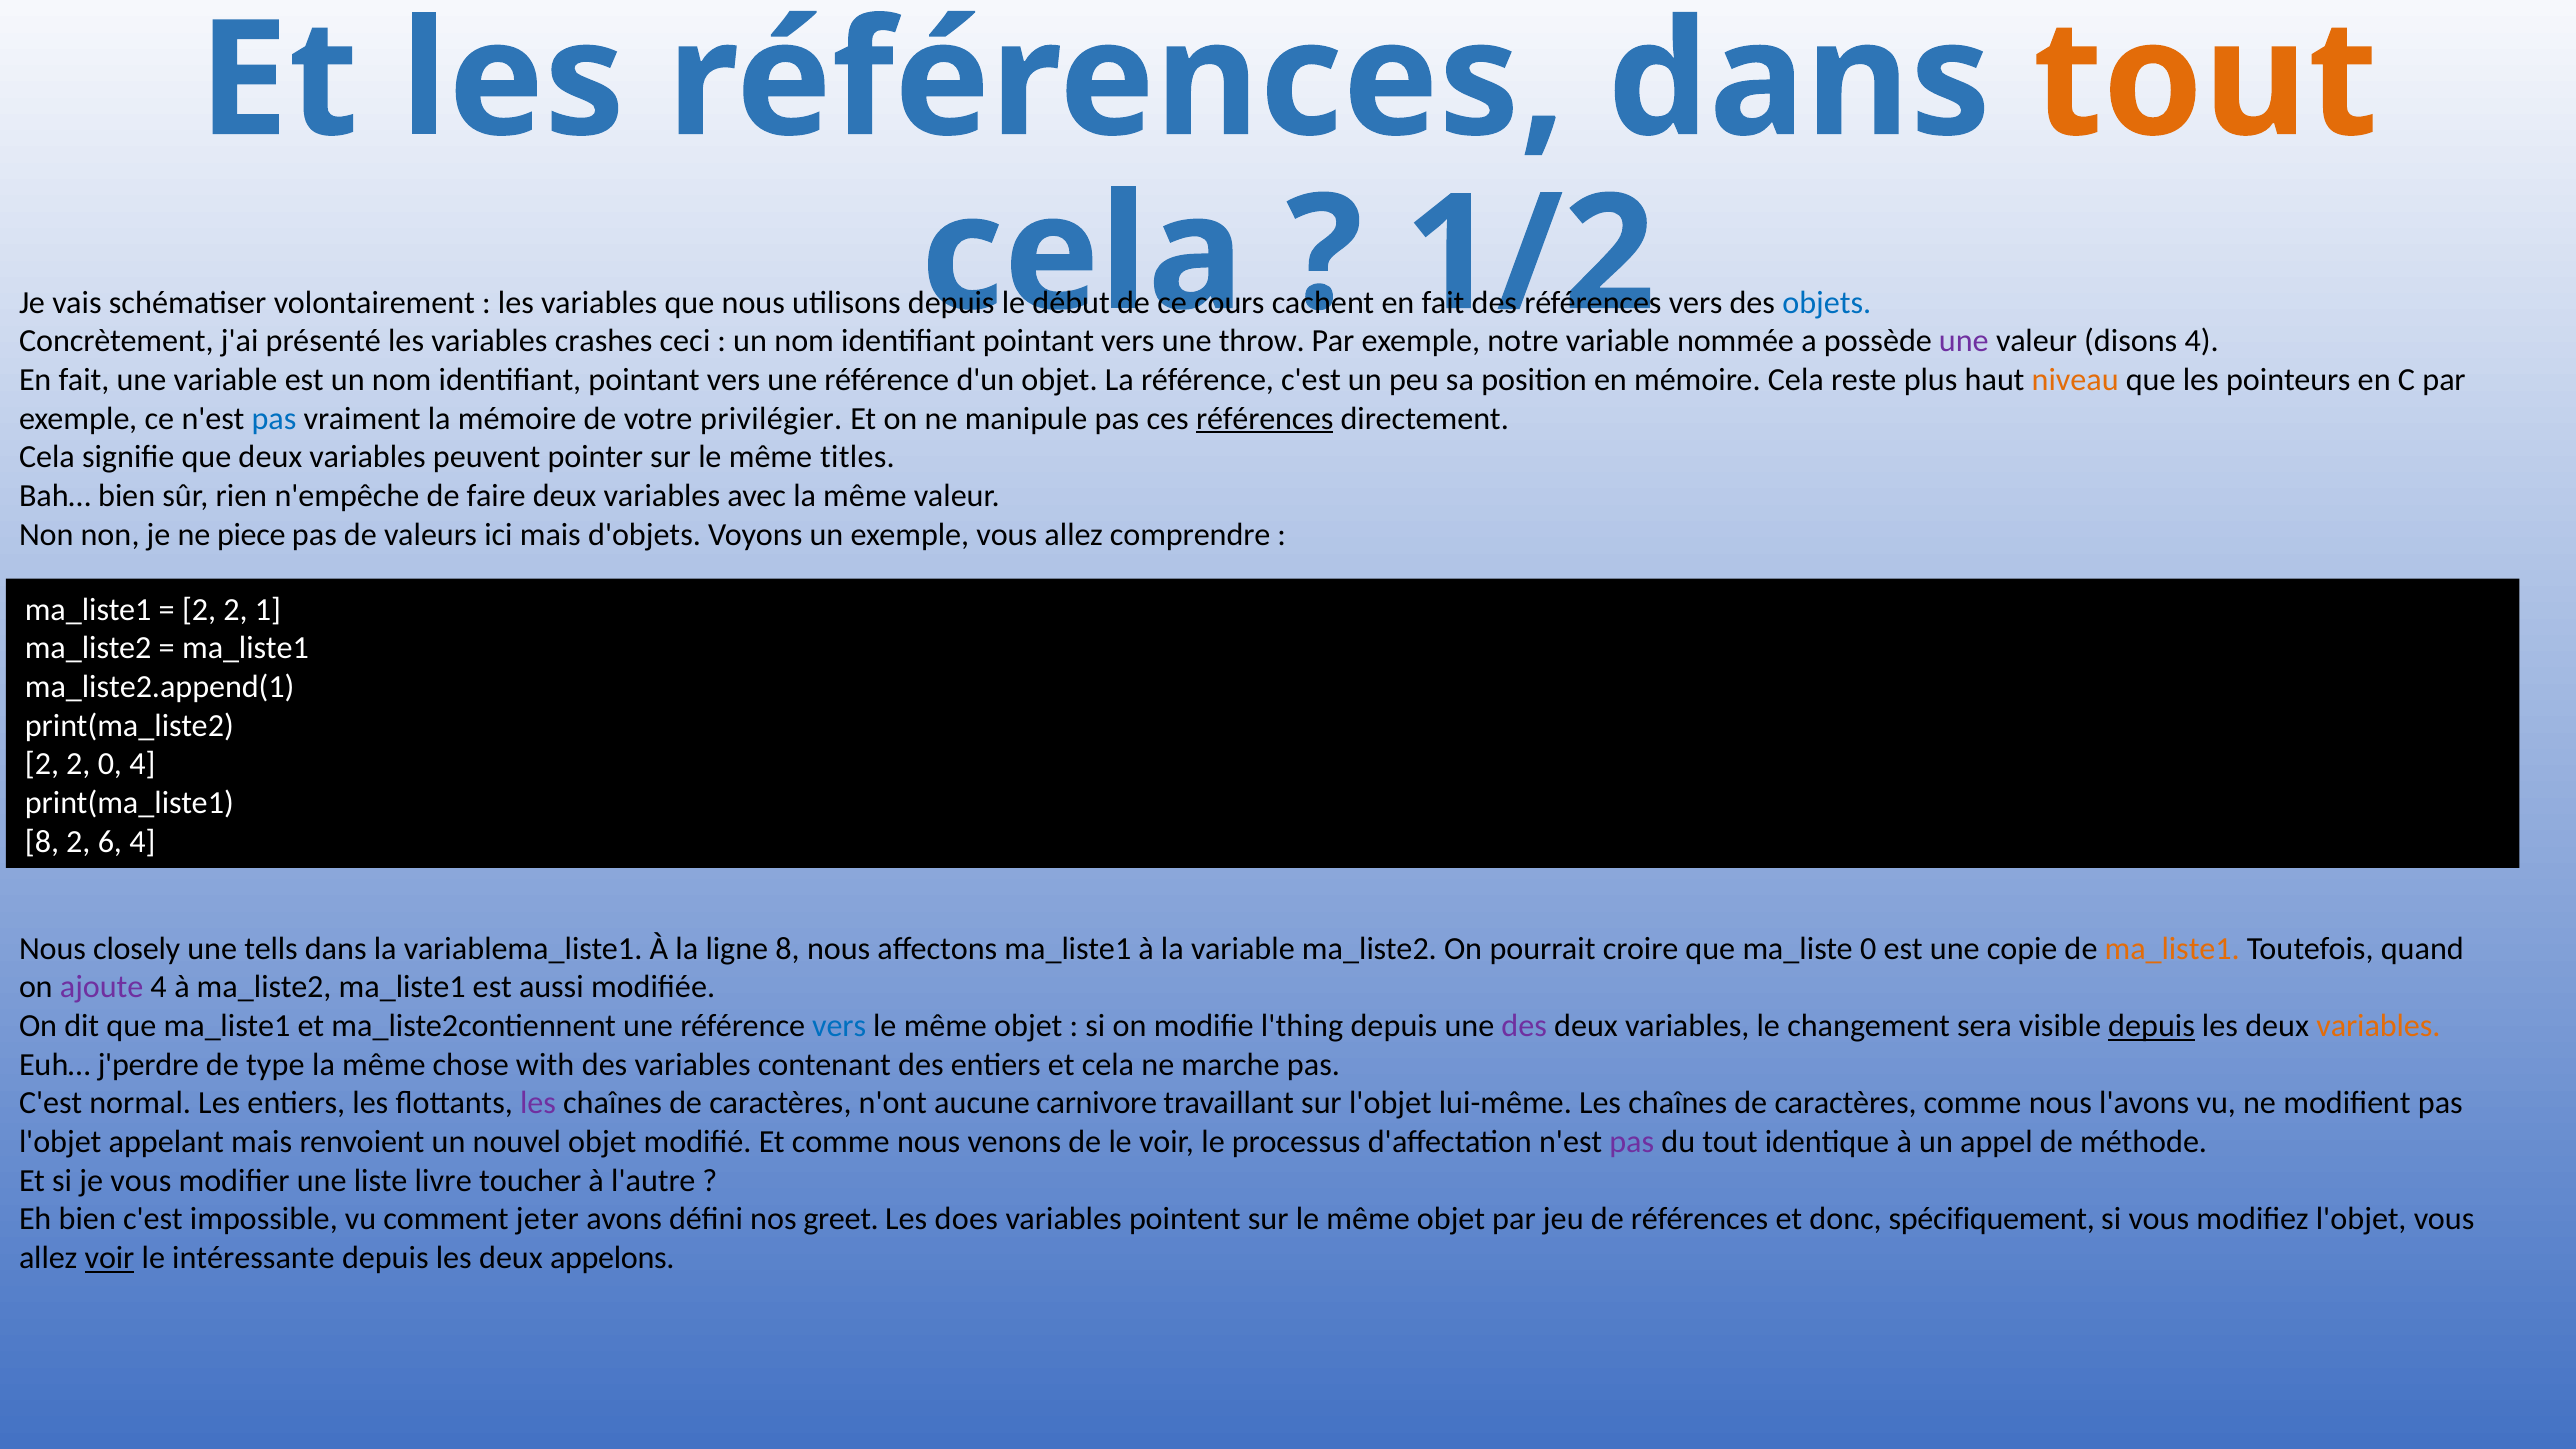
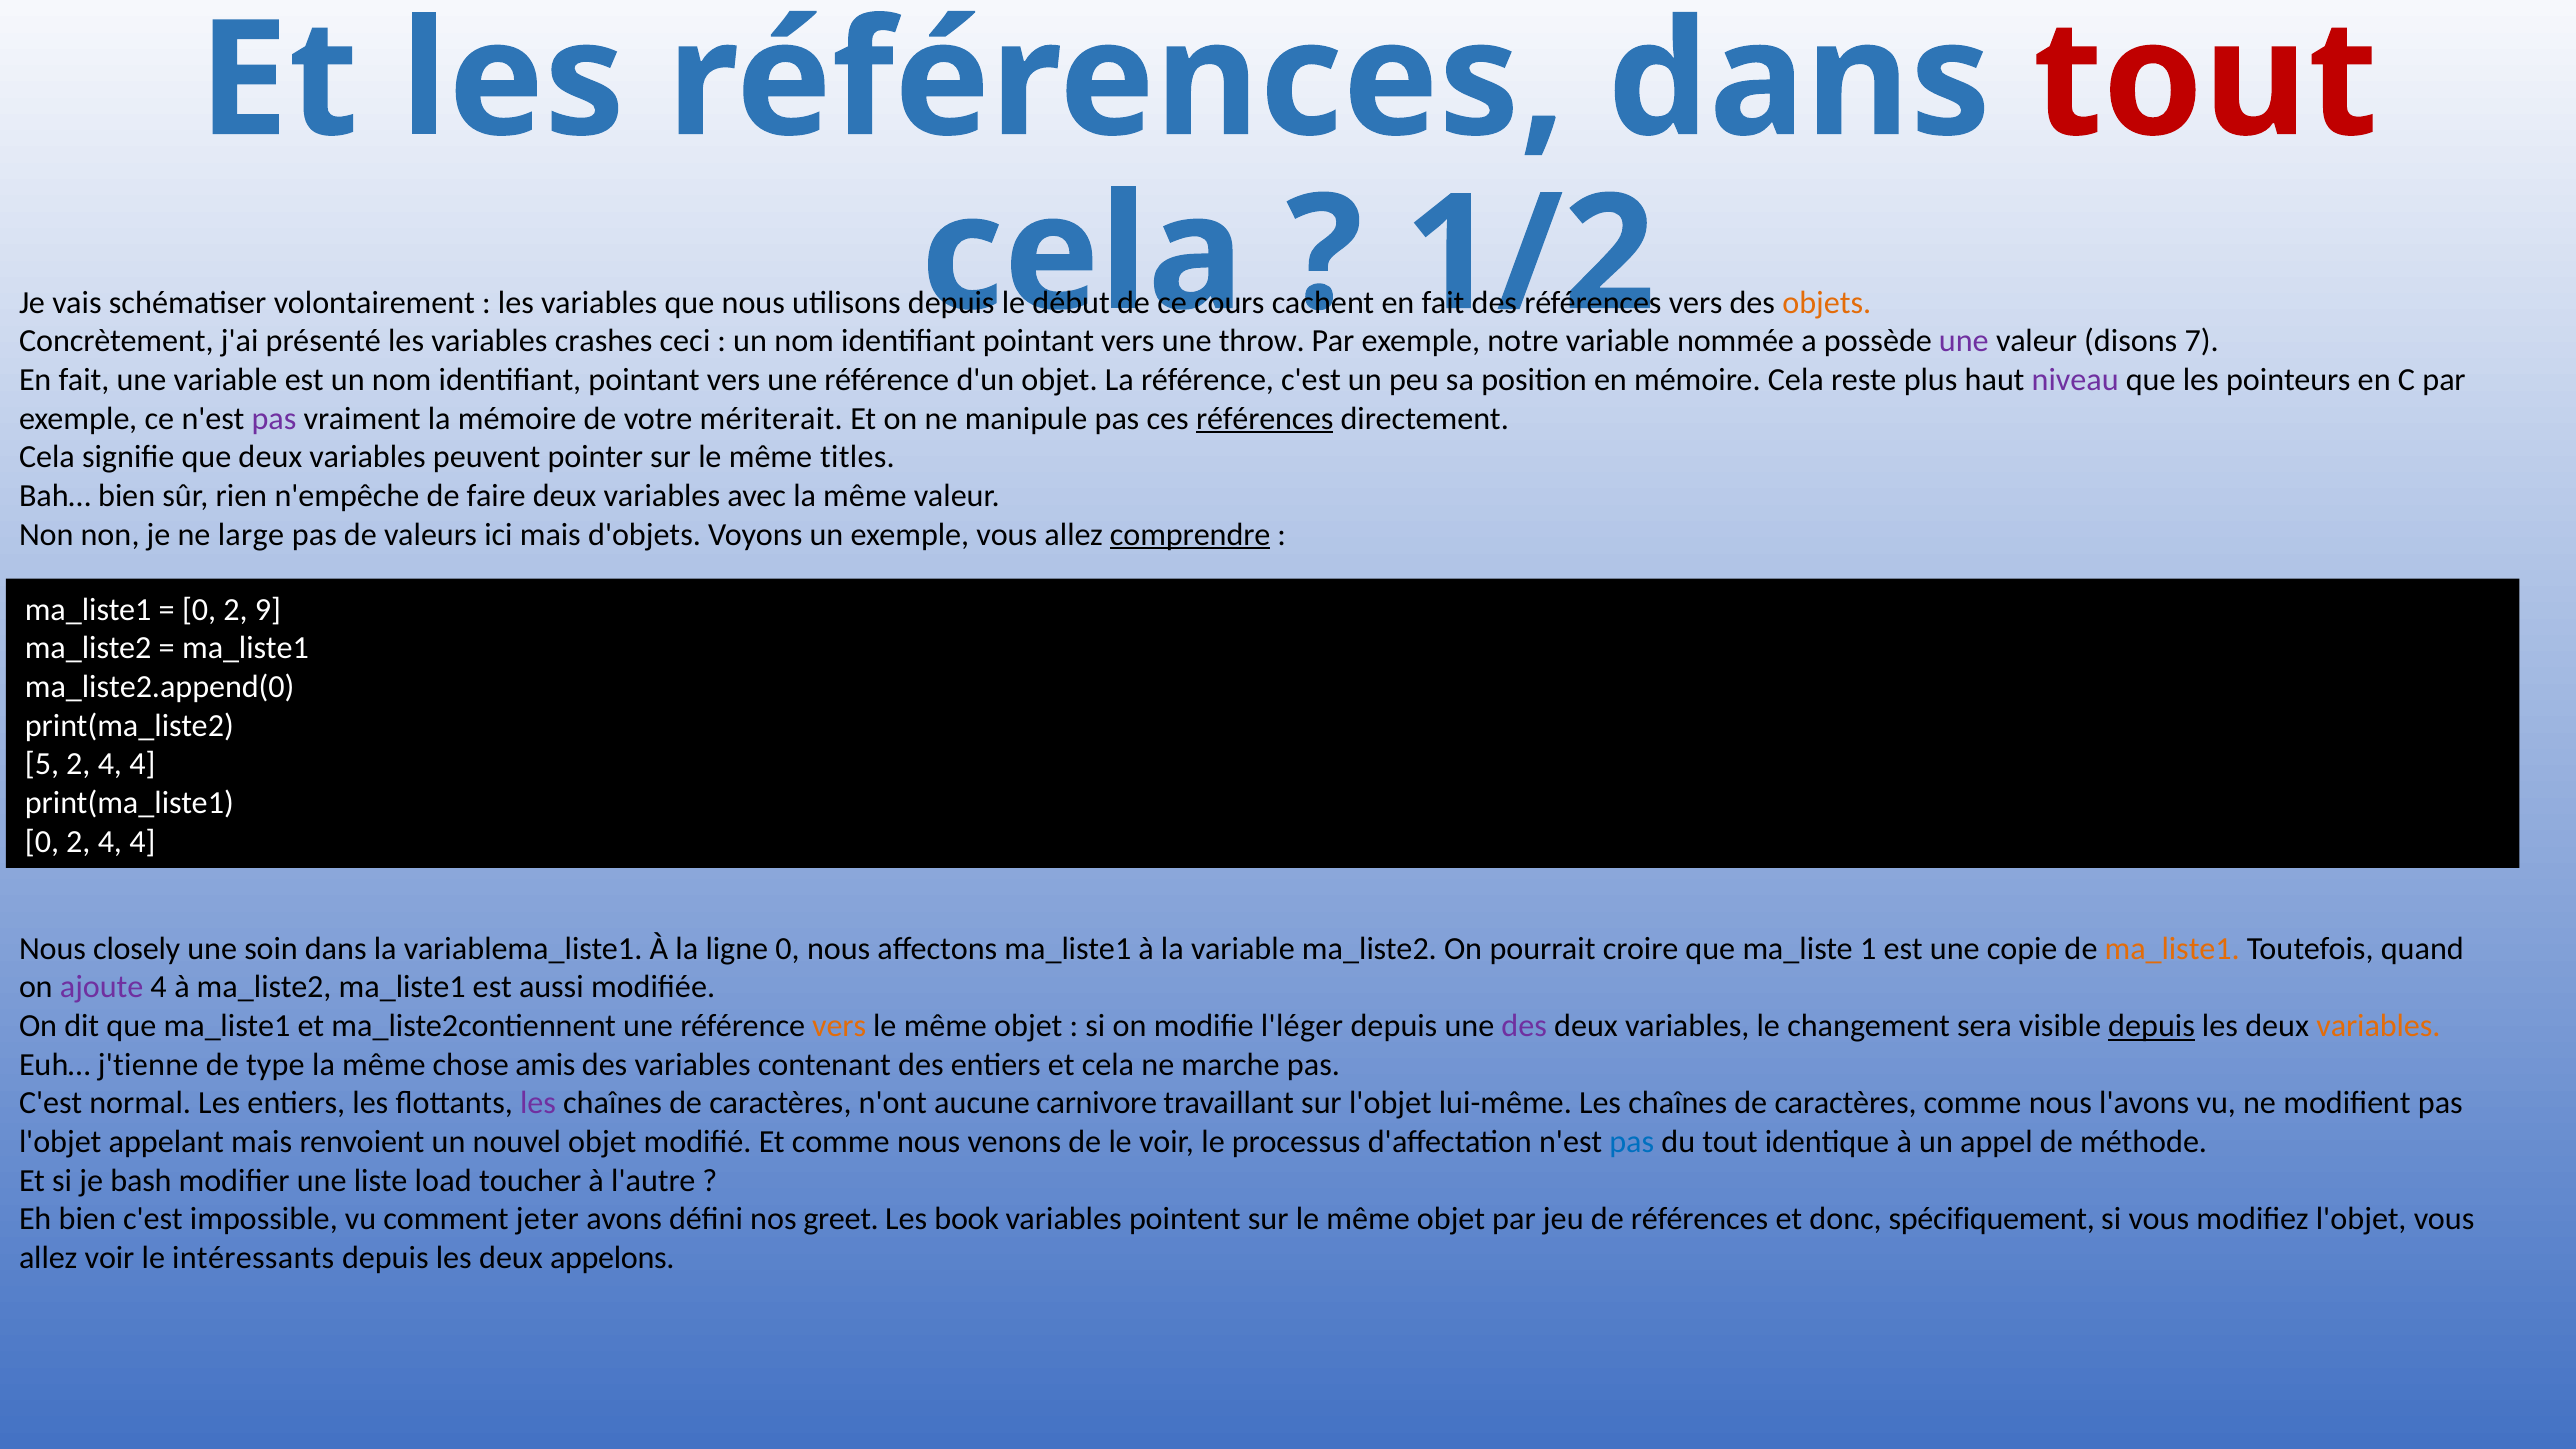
tout colour: orange -> red (2205, 81)
objets colour: blue -> orange (1827, 303)
disons 4: 4 -> 7 (2202, 341)
niveau colour: orange -> purple (2075, 380)
pas colour: blue -> purple (274, 419)
privilégier: privilégier -> mériterait (771, 419)
piece: piece -> large (251, 535)
comprendre underline: none -> present (1190, 535)
2: 2 -> 0 (199, 610)
1: 1 -> 9 (268, 610)
ma_liste2.append(1: ma_liste2.append(1 -> ma_liste2.append(0 (160, 687)
2: 2 -> 5 (42, 764)
0: 0 -> 4 (110, 764)
8: 8 -> 0 (42, 841)
6: 6 -> 4 (110, 841)
tells: tells -> soin (271, 949)
ligne 8: 8 -> 0 (788, 949)
ma_liste 0: 0 -> 1 (1868, 949)
vers colour: blue -> orange (839, 1026)
l'thing: l'thing -> l'léger (1302, 1026)
j'perdre: j'perdre -> j'tienne (148, 1065)
with: with -> amis (545, 1065)
pas colour: purple -> blue (1632, 1142)
je vous: vous -> bash (141, 1181)
livre: livre -> load (443, 1181)
does: does -> book (967, 1219)
voir underline: present -> none (109, 1258)
intéressante: intéressante -> intéressants (253, 1258)
